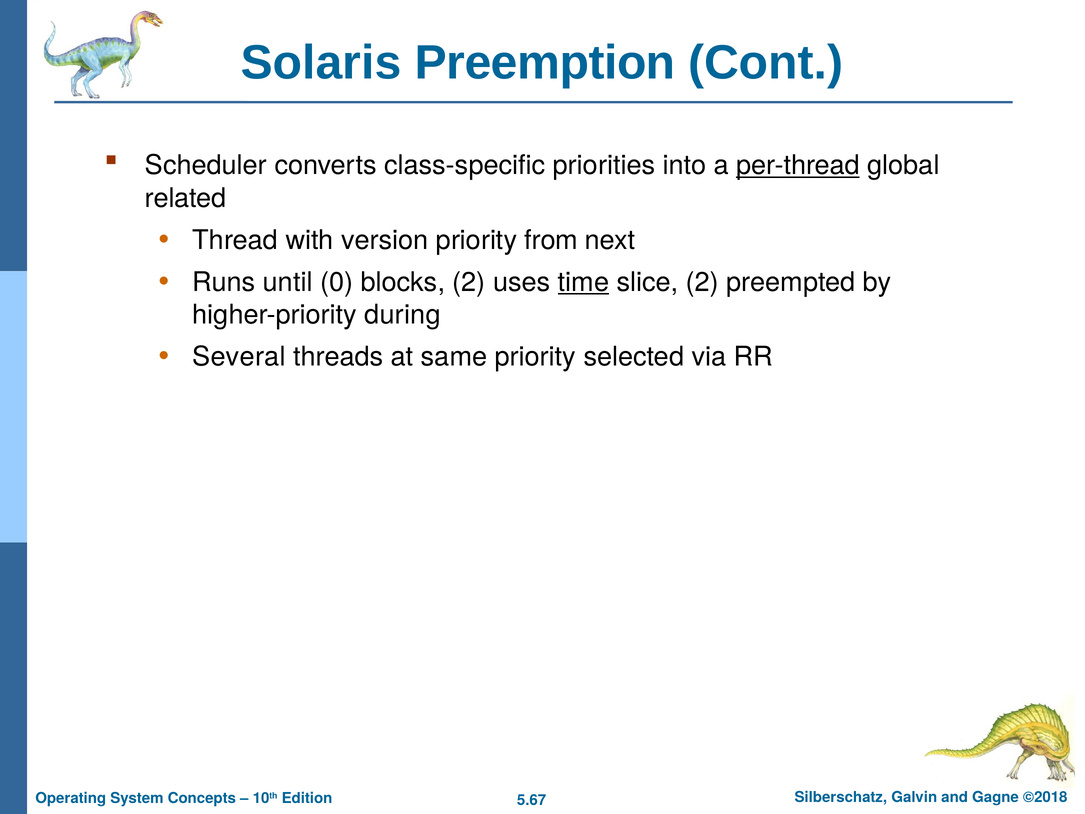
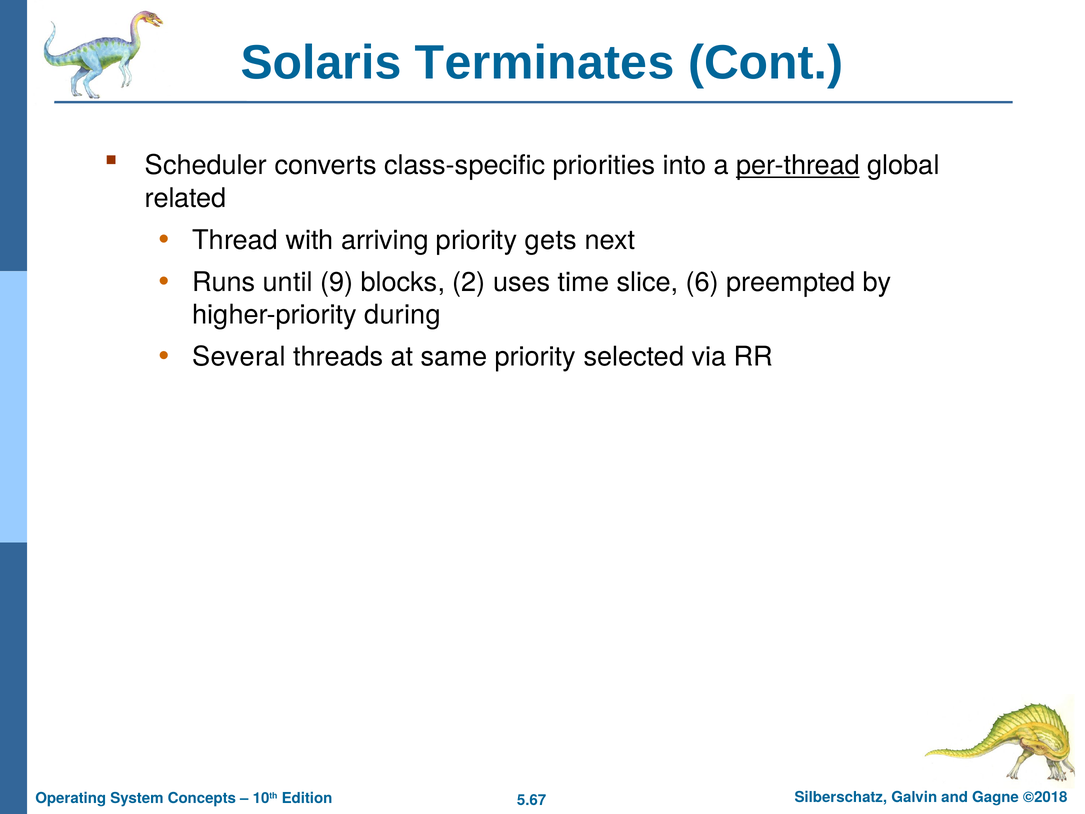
Preemption: Preemption -> Terminates (545, 63)
version: version -> arriving (385, 240)
from: from -> gets (551, 240)
0: 0 -> 9 (337, 282)
time underline: present -> none (584, 282)
slice 2: 2 -> 6 (702, 282)
